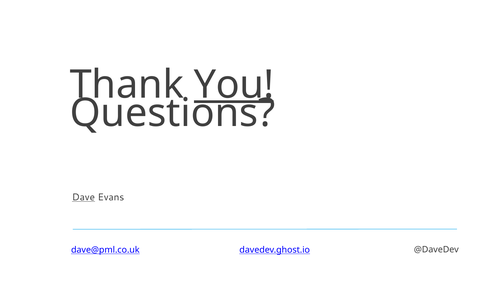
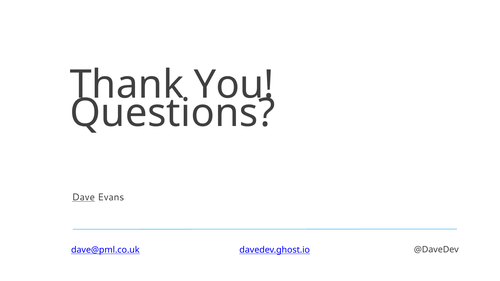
You underline: present -> none (234, 85)
